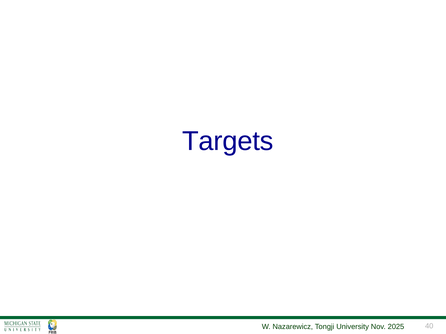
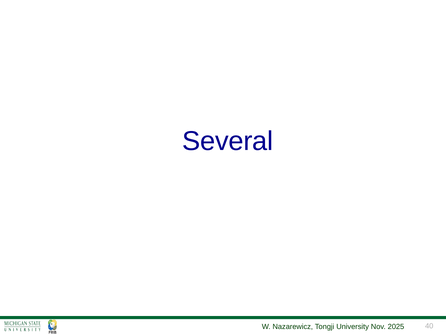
Targets: Targets -> Several (228, 141)
